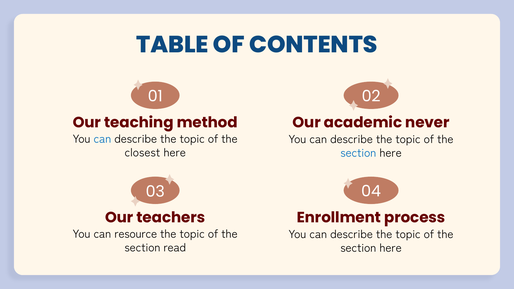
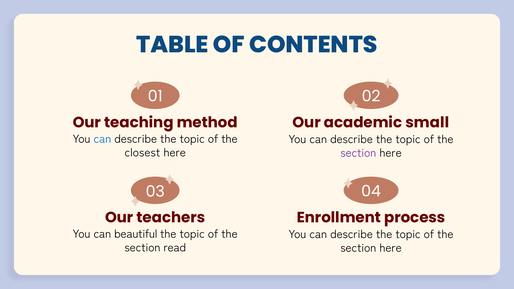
never: never -> small (427, 123)
section colour: blue -> purple (358, 153)
resource: resource -> beautiful (136, 234)
